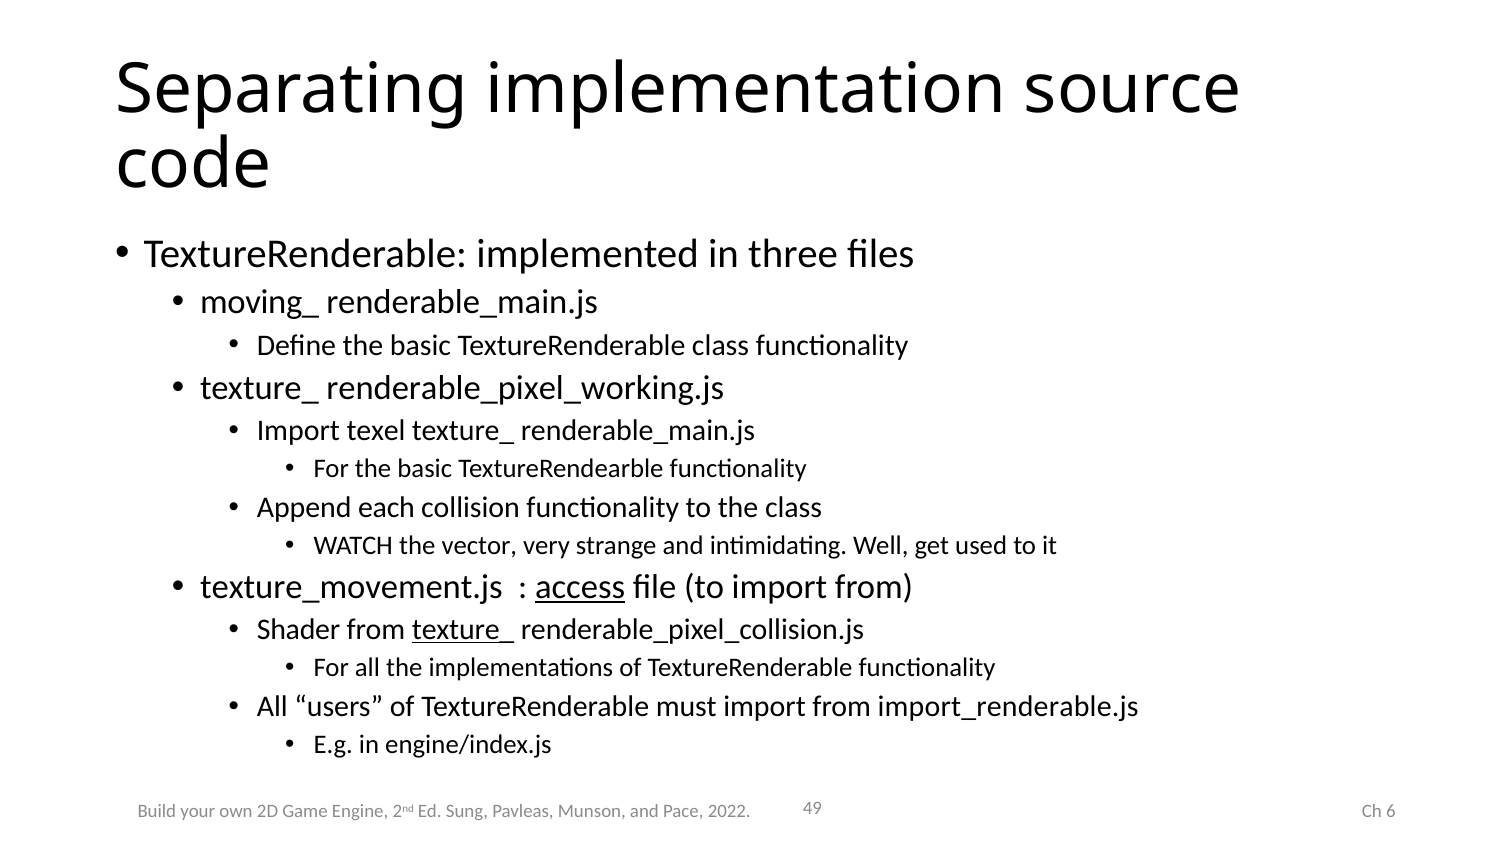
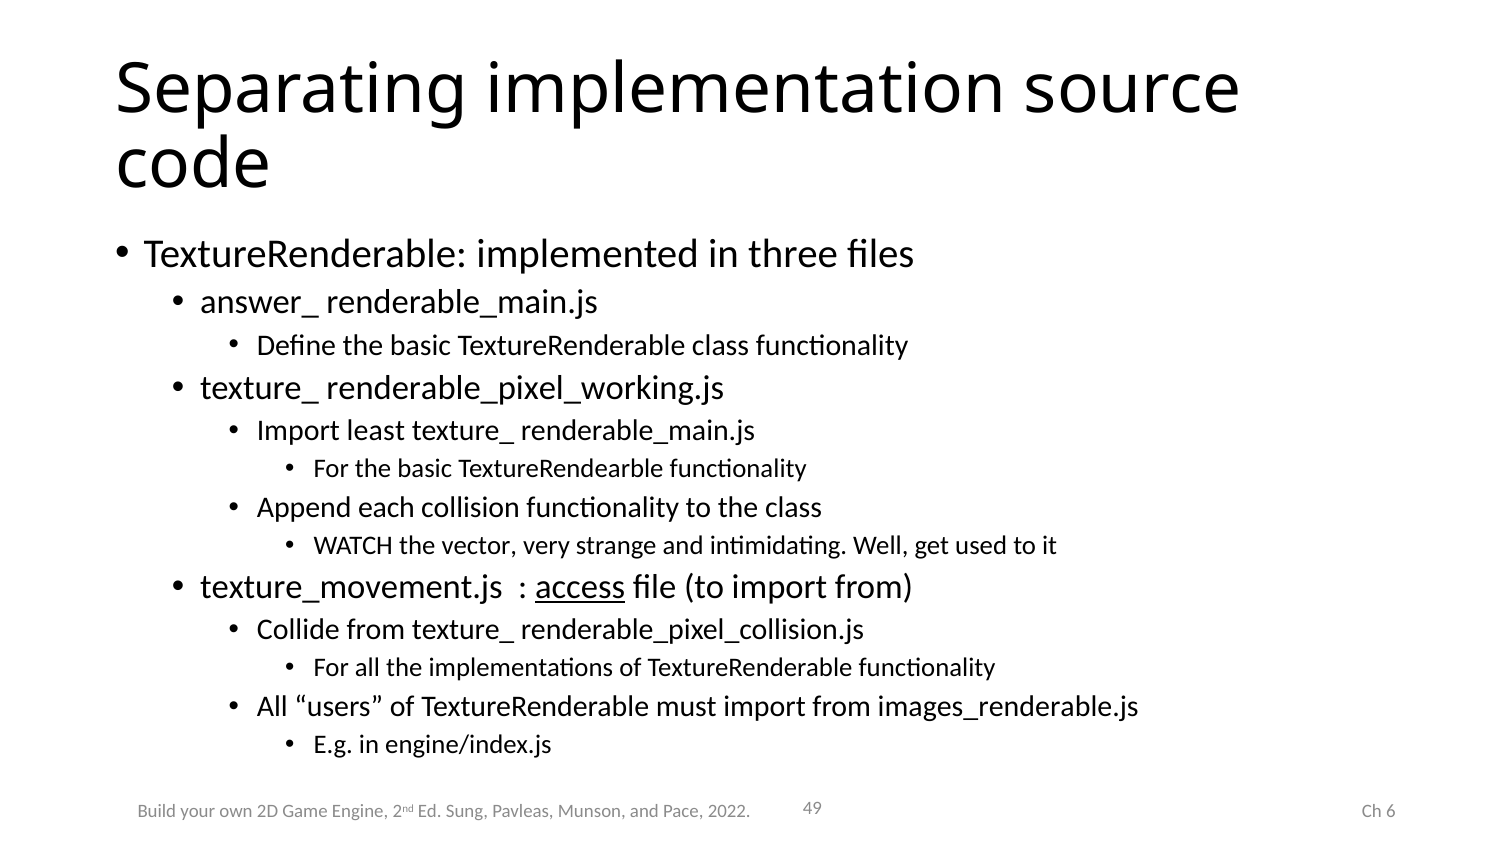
moving_: moving_ -> answer_ (260, 302)
texel: texel -> least (376, 431)
Shader: Shader -> Collide (298, 630)
texture_ underline: present -> none (463, 630)
import_renderable.js: import_renderable.js -> images_renderable.js (1008, 707)
